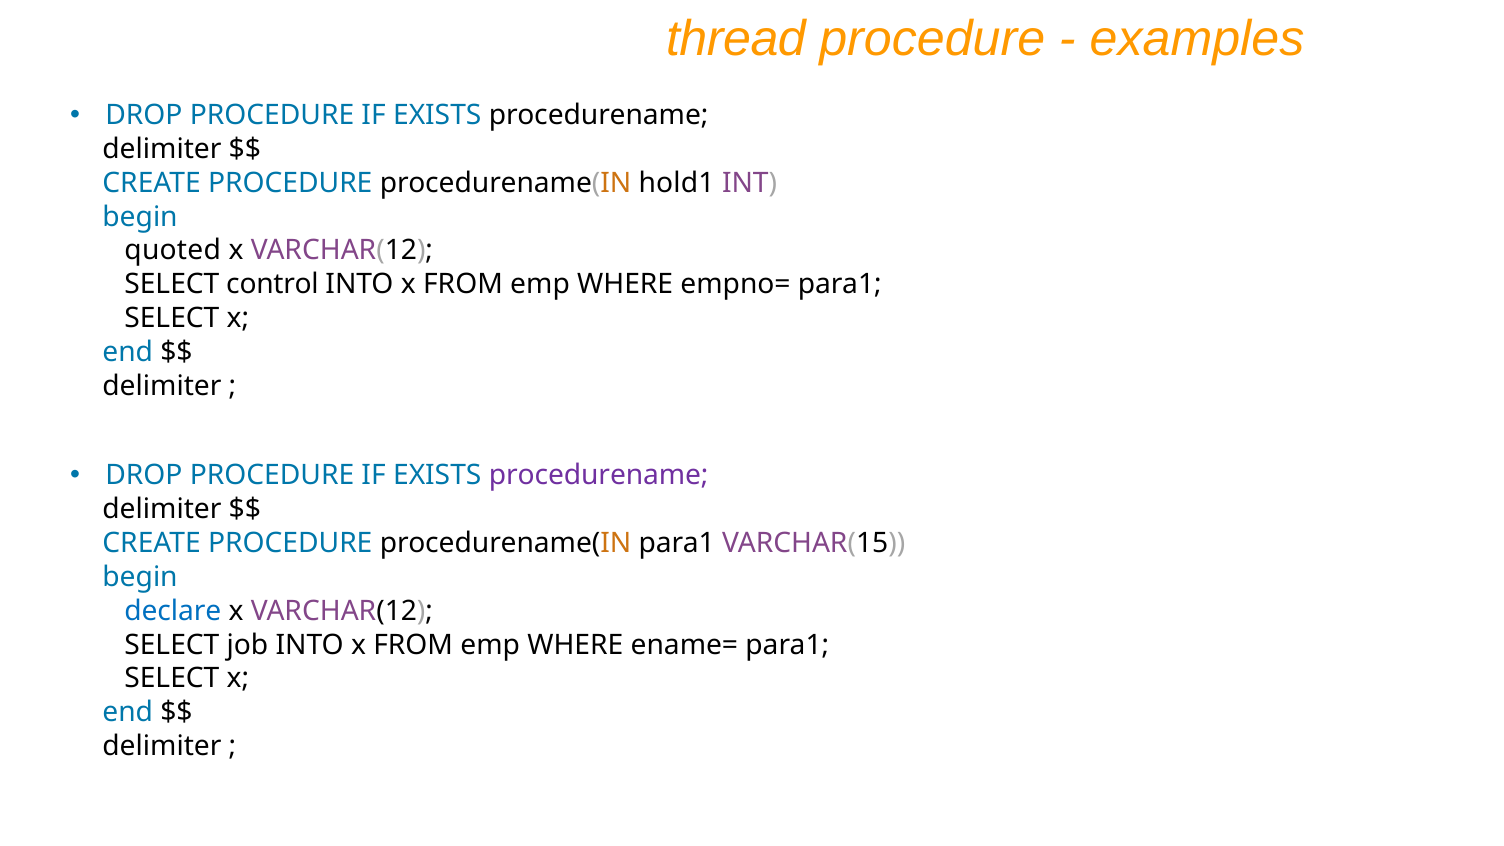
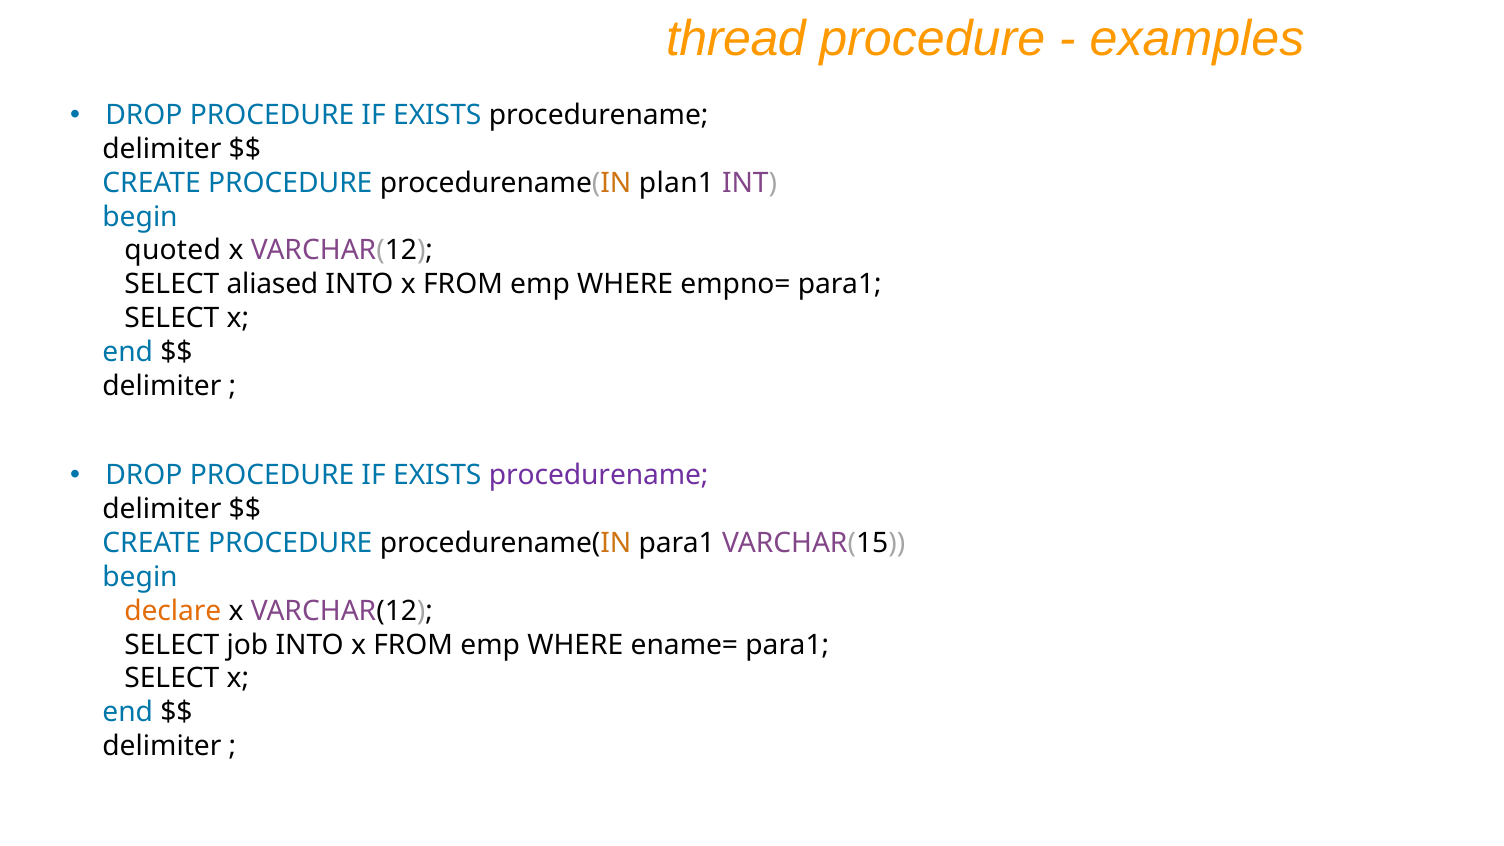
hold1: hold1 -> plan1 (677, 183)
control: control -> aliased (272, 284)
declare colour: blue -> orange (173, 611)
